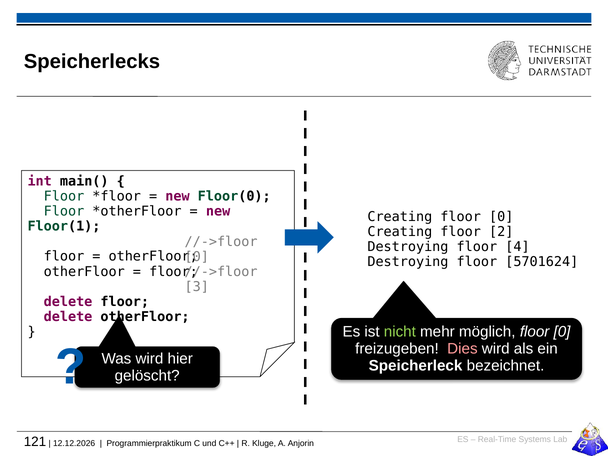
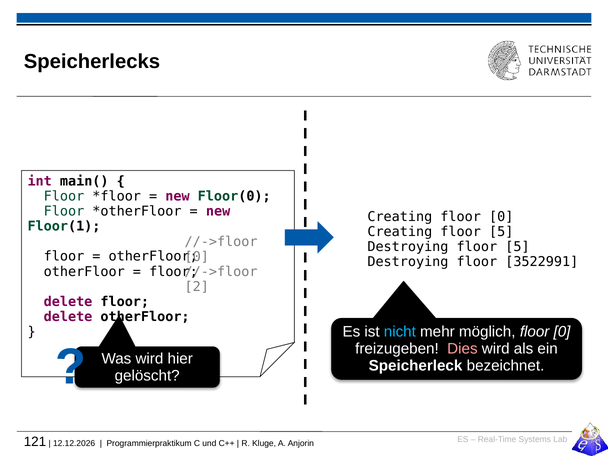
Creating floor 2: 2 -> 5 (501, 232)
Destroying floor 4: 4 -> 5 (517, 247)
5701624: 5701624 -> 3522991 (542, 262)
3: 3 -> 2 (197, 287)
nicht colour: light green -> light blue (400, 332)
